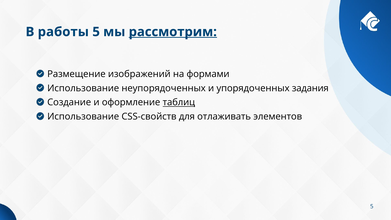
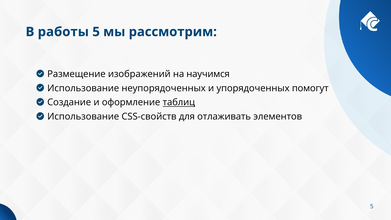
рассмотрим underline: present -> none (173, 32)
формами: формами -> научимся (208, 74)
задания: задания -> помогут (310, 88)
